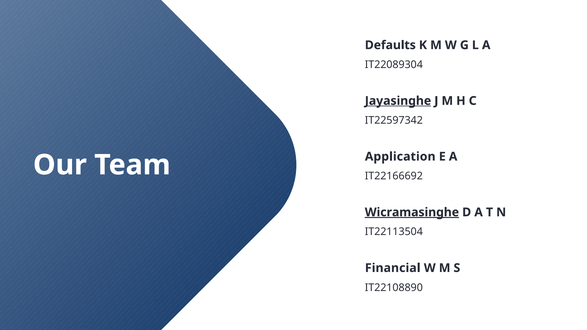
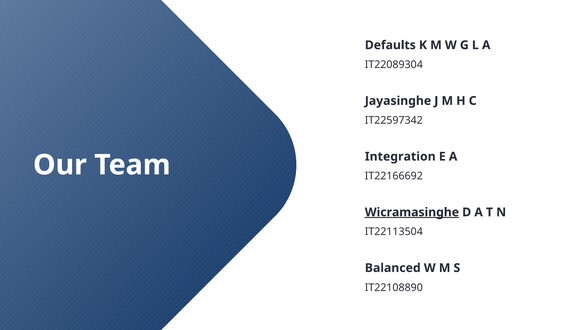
Jayasinghe underline: present -> none (398, 101)
Application: Application -> Integration (400, 157)
Financial: Financial -> Balanced (393, 268)
